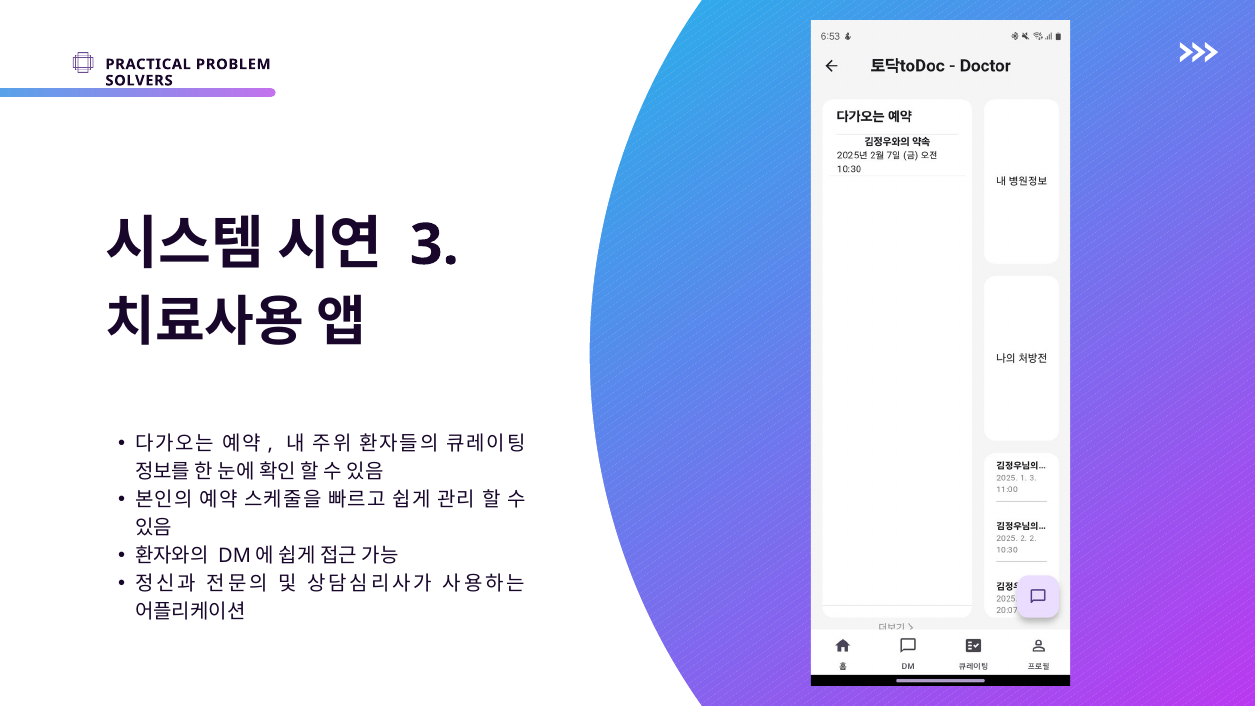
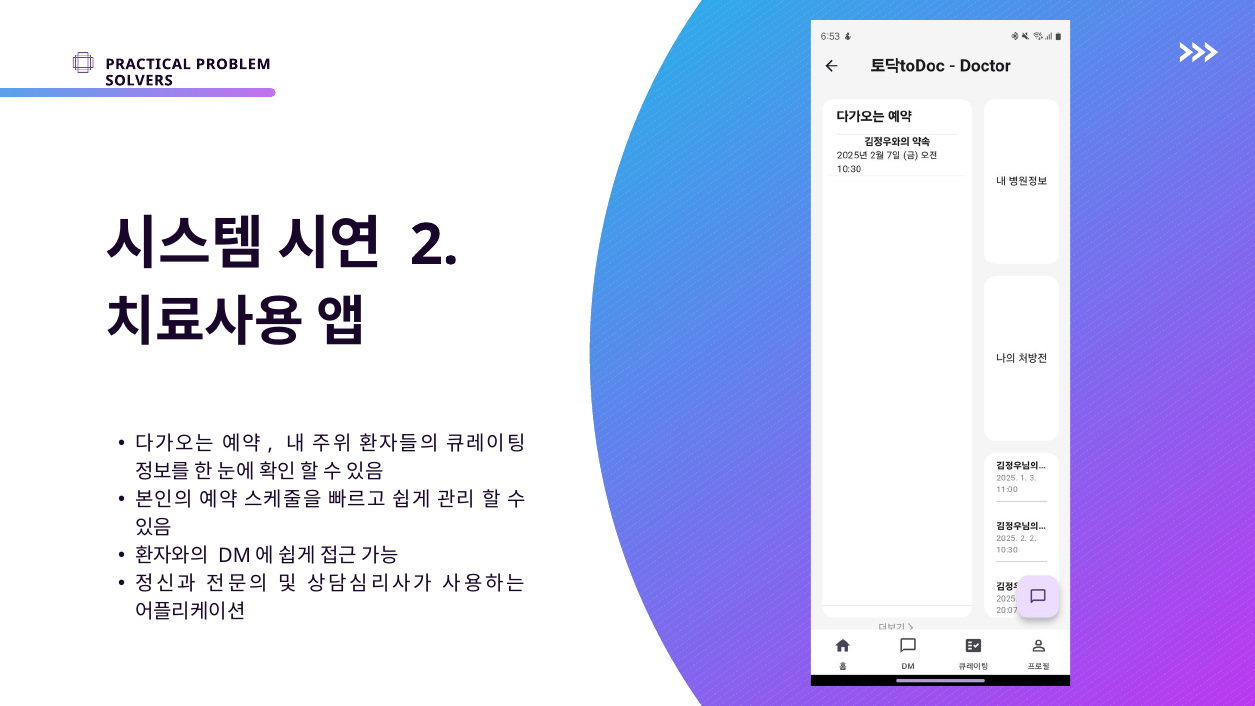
3: 3 -> 2 (434, 245)
